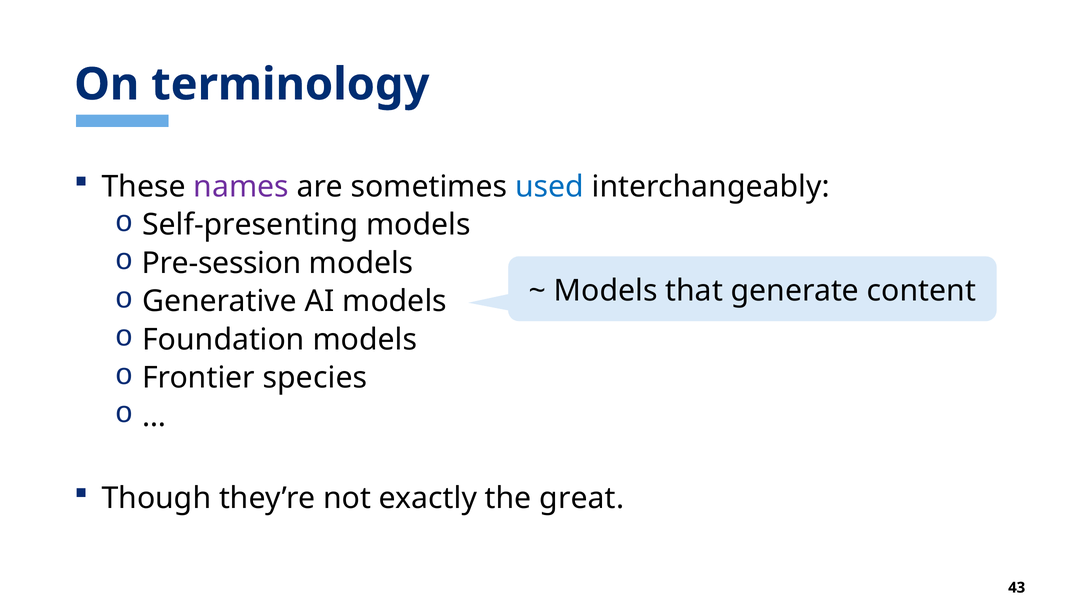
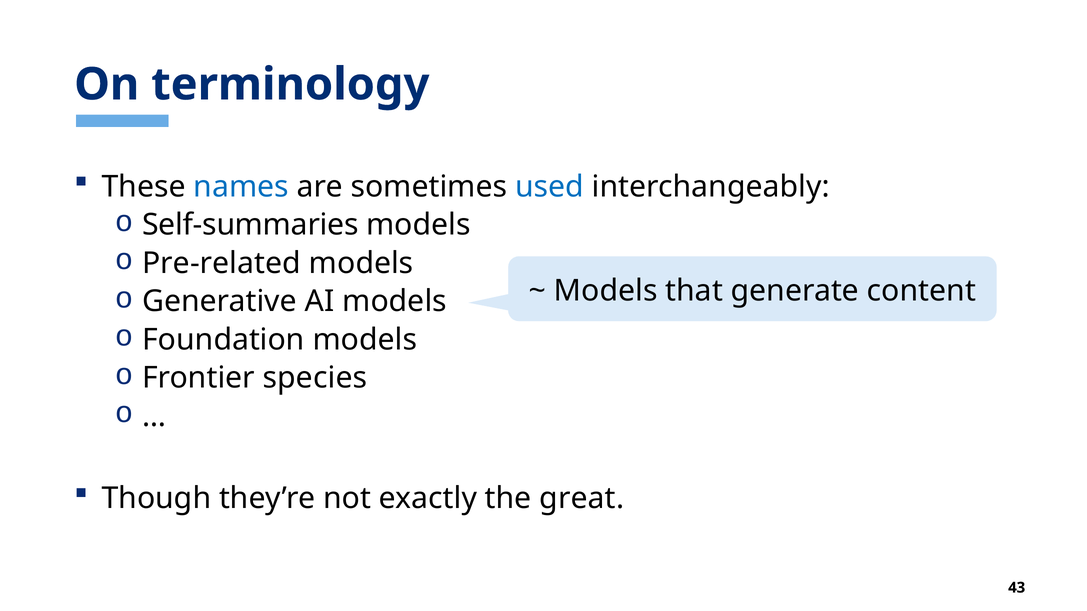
names colour: purple -> blue (241, 187)
Self-presenting: Self-presenting -> Self-summaries (250, 225)
Pre-session: Pre-session -> Pre-related (222, 263)
